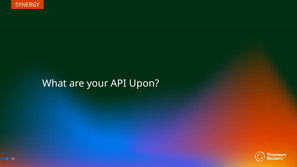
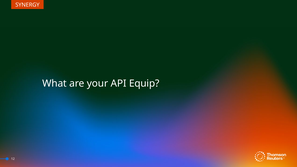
Upon: Upon -> Equip (144, 83)
